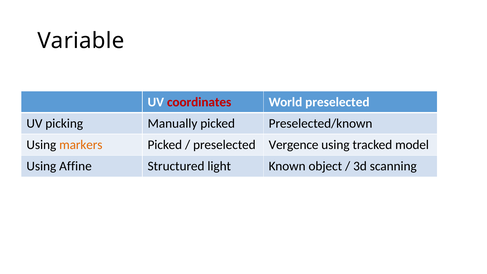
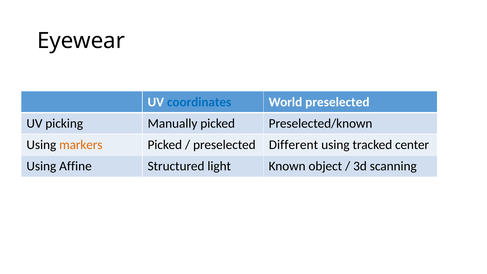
Variable: Variable -> Eyewear (81, 41)
coordinates colour: red -> blue (199, 102)
Vergence: Vergence -> Different (293, 145)
model: model -> center (412, 145)
